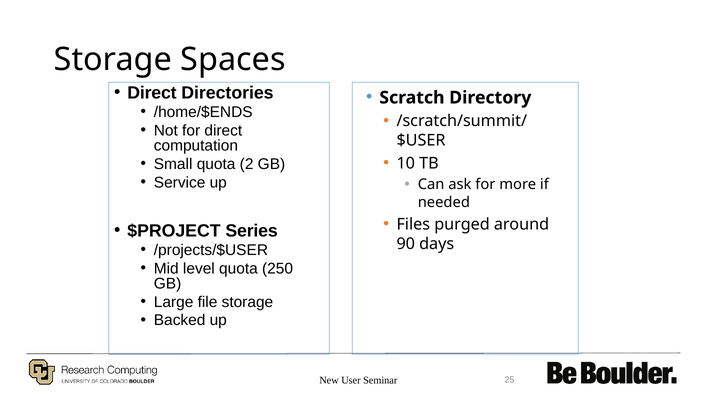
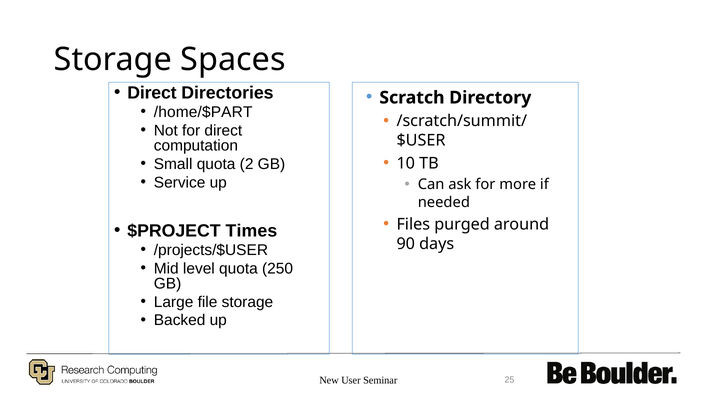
/home/$ENDS: /home/$ENDS -> /home/$PART (203, 112)
Series: Series -> Times (251, 231)
